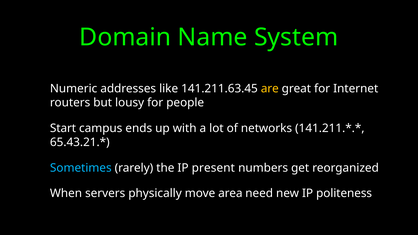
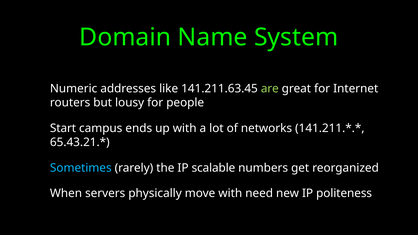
are colour: yellow -> light green (270, 89)
present: present -> scalable (213, 168)
move area: area -> with (230, 193)
